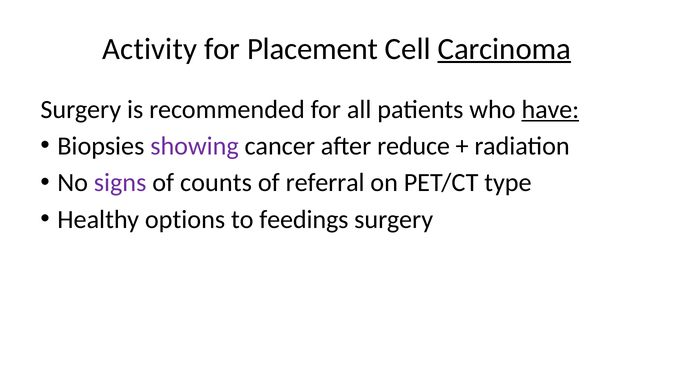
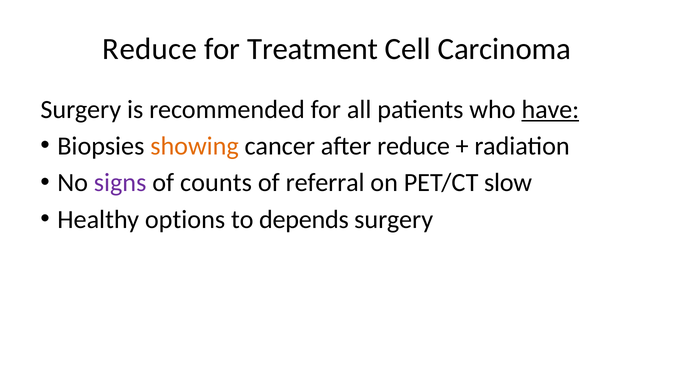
Activity: Activity -> Reduce (150, 49)
Placement: Placement -> Treatment (313, 49)
Carcinoma underline: present -> none (504, 49)
showing colour: purple -> orange (195, 146)
type: type -> slow (508, 183)
feedings: feedings -> depends (304, 220)
